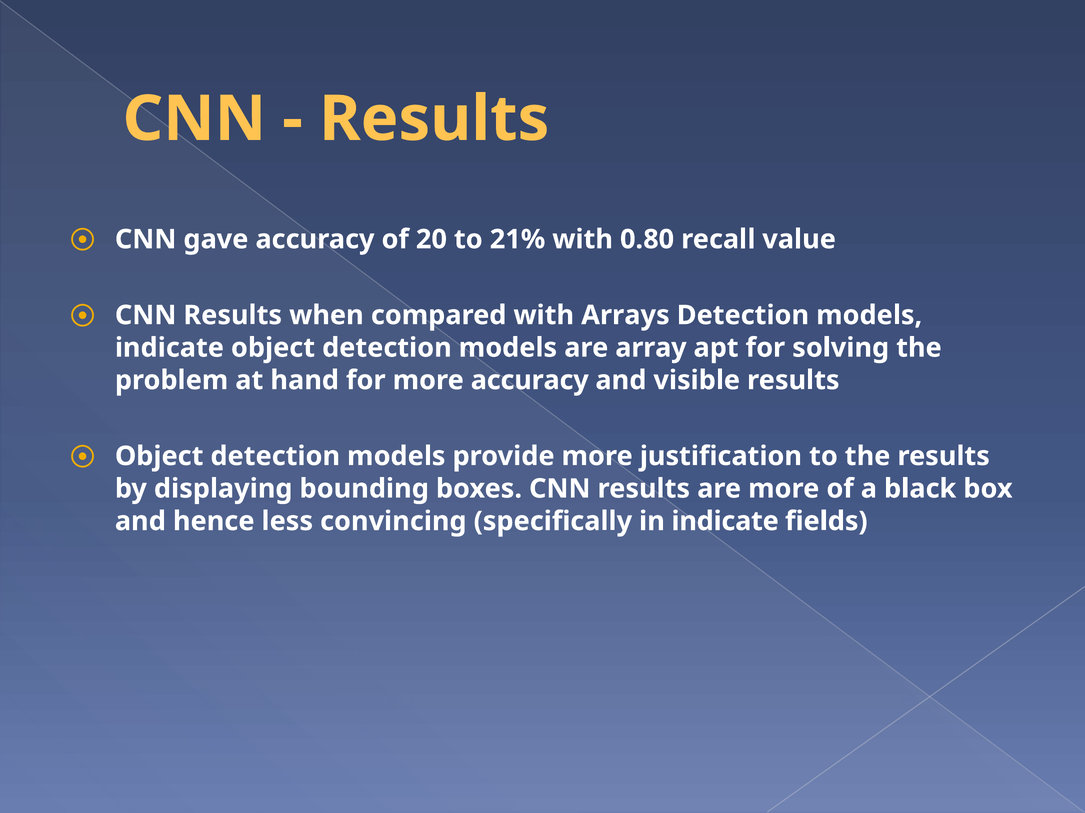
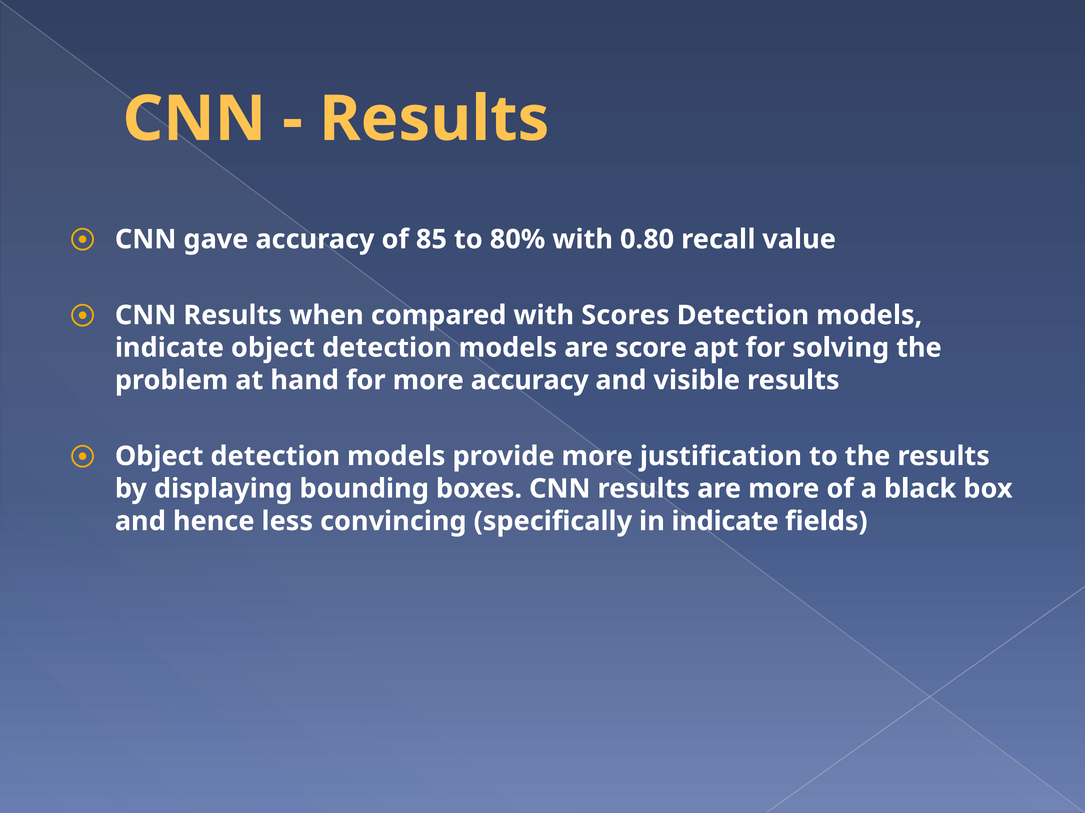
20: 20 -> 85 (431, 240)
21%: 21% -> 80% (518, 240)
Arrays: Arrays -> Scores (625, 316)
array: array -> score (651, 348)
